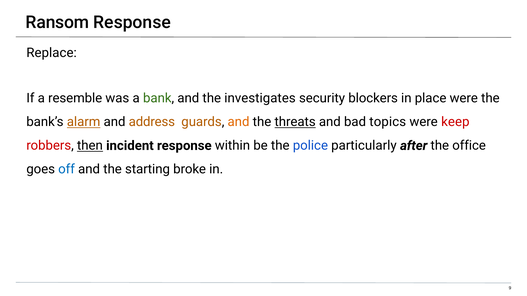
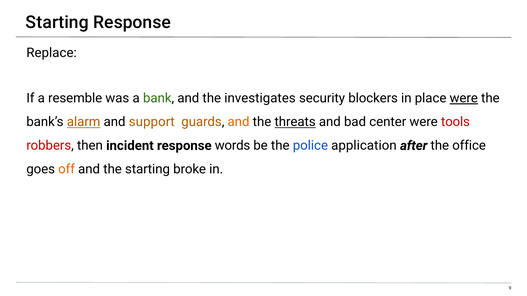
Ransom: Ransom -> Starting (57, 22)
were underline: none -> present (464, 98)
address: address -> support (152, 122)
topics: topics -> center (388, 122)
keep: keep -> tools (455, 122)
then underline: present -> none (90, 146)
within: within -> words (233, 146)
particularly: particularly -> application (364, 146)
off colour: blue -> orange (67, 170)
